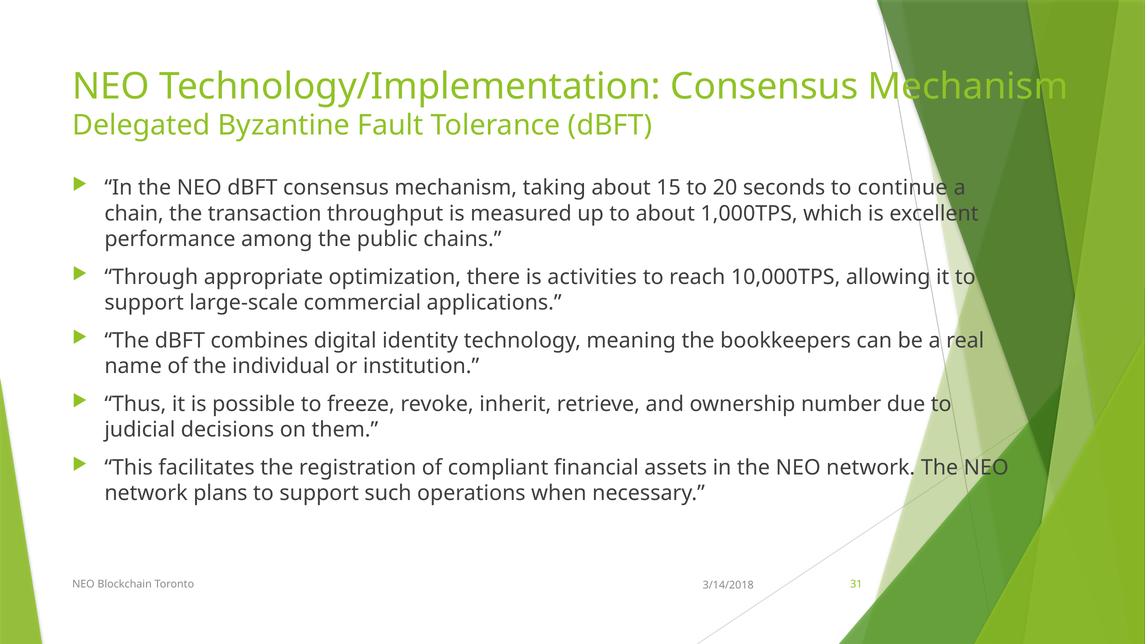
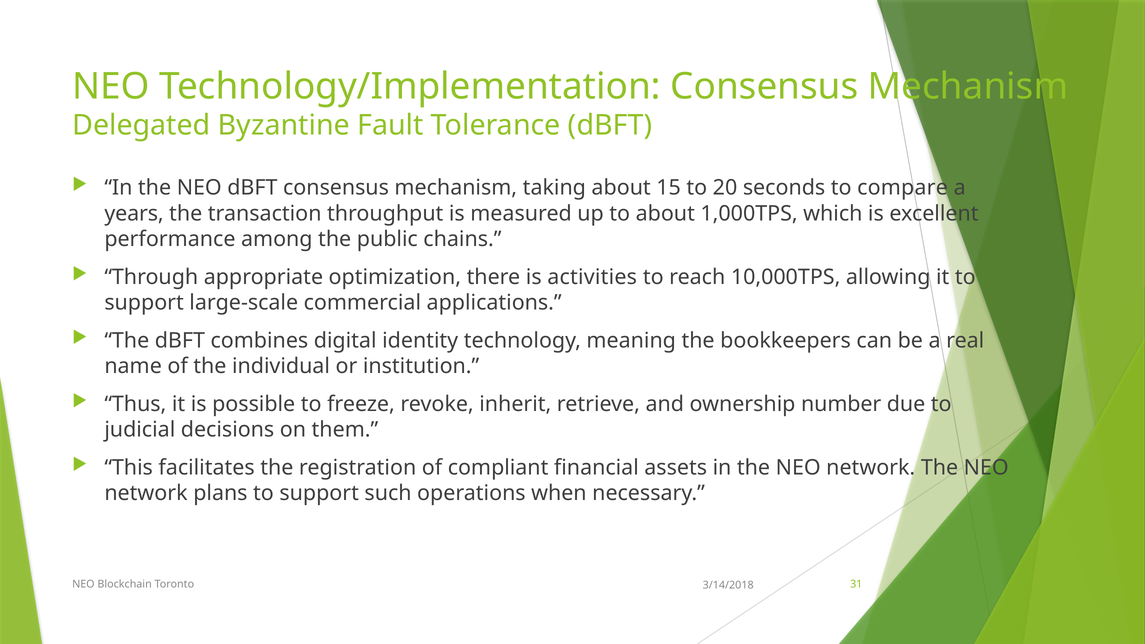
continue: continue -> compare (903, 188)
chain: chain -> years (134, 214)
